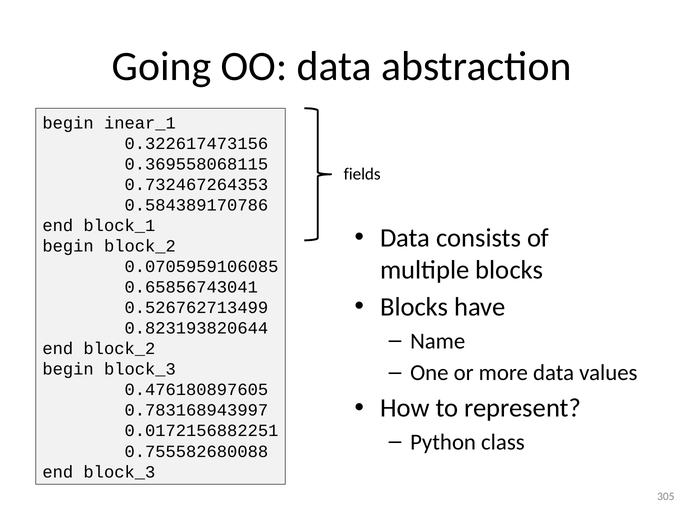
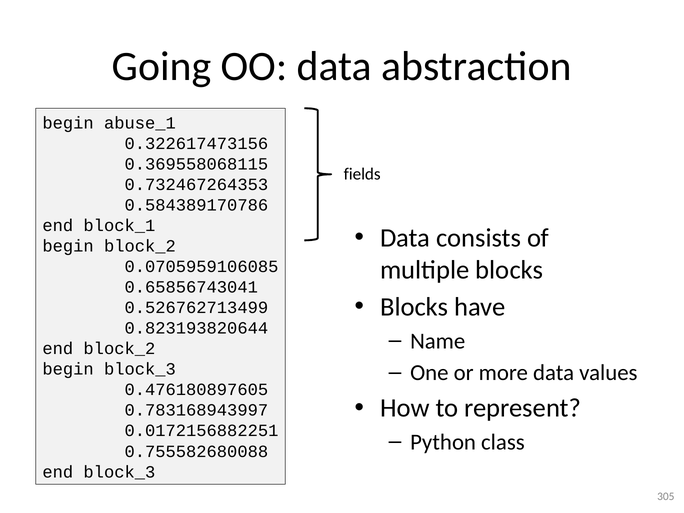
inear_1: inear_1 -> abuse_1 (140, 123)
